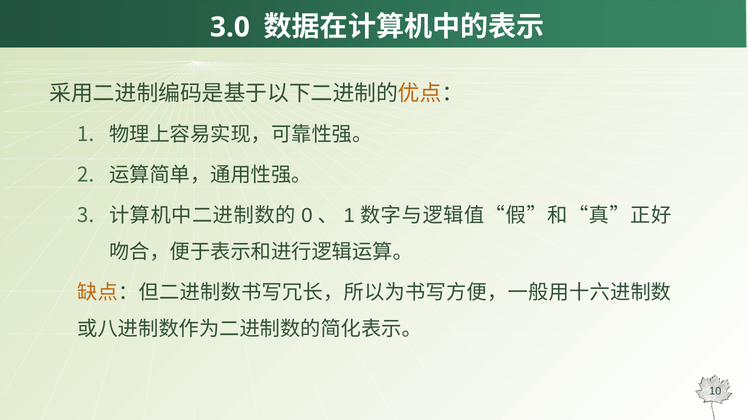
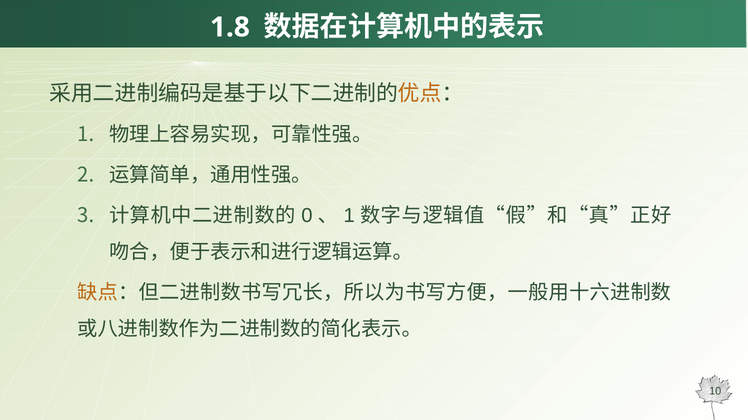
3.0: 3.0 -> 1.8 (230, 27)
